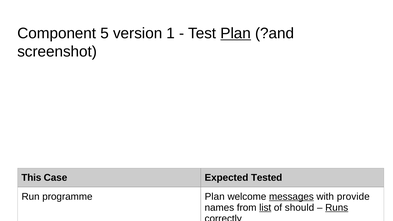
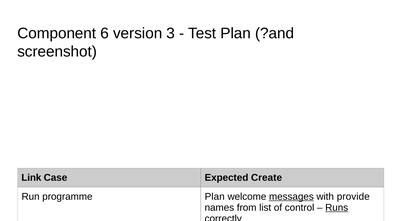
5: 5 -> 6 (105, 33)
1: 1 -> 3 (171, 33)
Plan underline: present -> none (236, 33)
This: This -> Link (31, 178)
Tested: Tested -> Create (267, 178)
list underline: present -> none (265, 208)
should: should -> control (300, 208)
